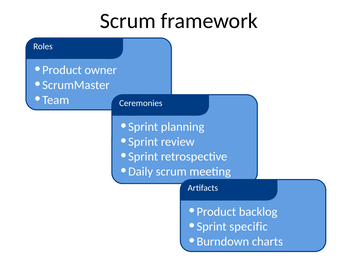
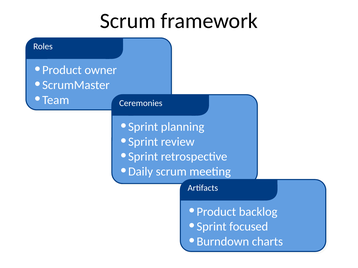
specific: specific -> focused (249, 227)
